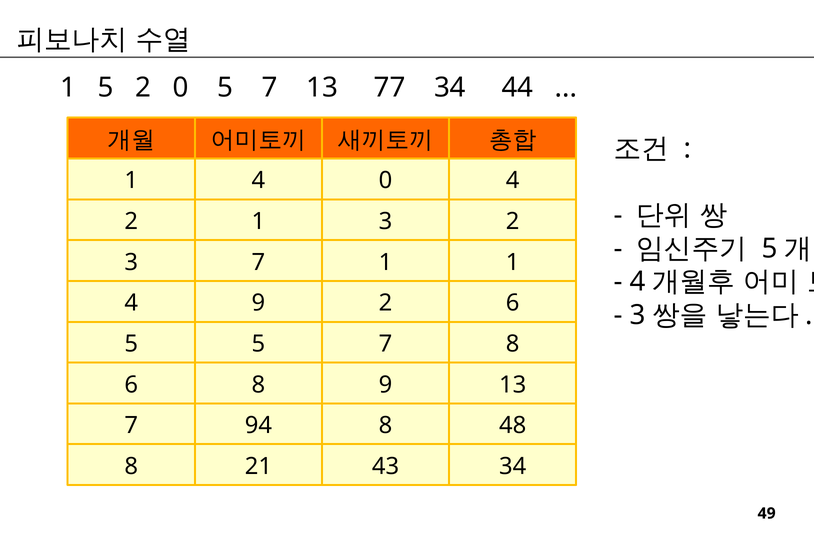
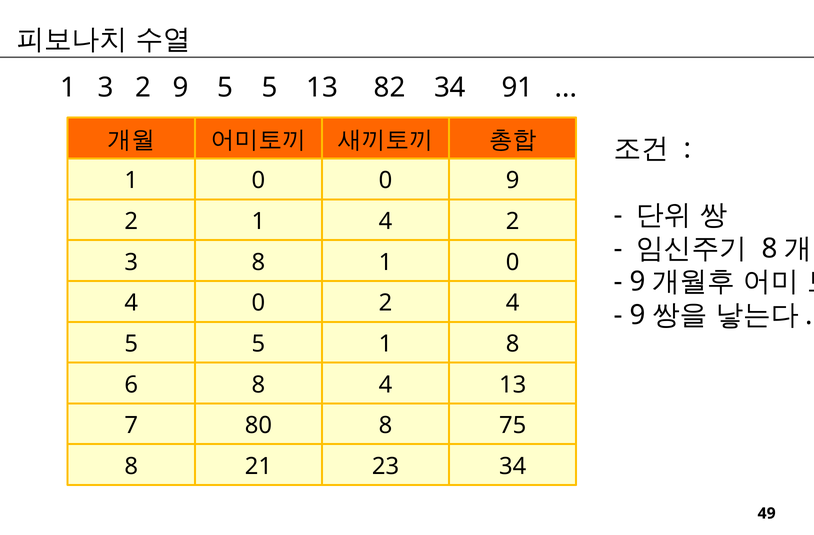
1 5: 5 -> 3 (106, 87)
2 0: 0 -> 9 (181, 87)
7: 7 -> 5 (270, 87)
77: 77 -> 82 (390, 87)
44: 44 -> 91 (517, 87)
4: 4 -> 0 (258, 180)
0 4: 4 -> 9 (513, 180)
1 3: 3 -> 4 (386, 221)
5: 5 -> 8 (770, 248)
3 7: 7 -> 8 (258, 262)
1: 1 -> 0 (513, 262)
4: 4 -> 9 (638, 281)
4 9: 9 -> 0 (258, 303)
2 6: 6 -> 4 (513, 303)
3: 3 -> 9 (638, 315)
5 5 7: 7 -> 1 (386, 344)
8 9: 9 -> 4 (386, 384)
94: 94 -> 80 (258, 425)
48: 48 -> 75 (513, 425)
43: 43 -> 23 (386, 466)
